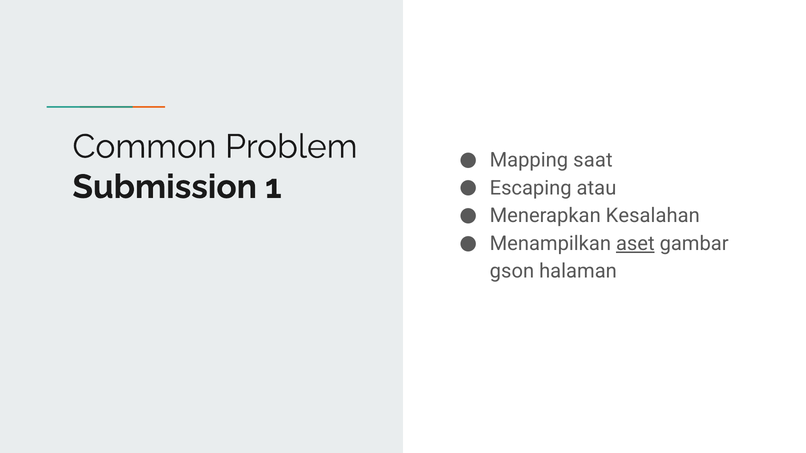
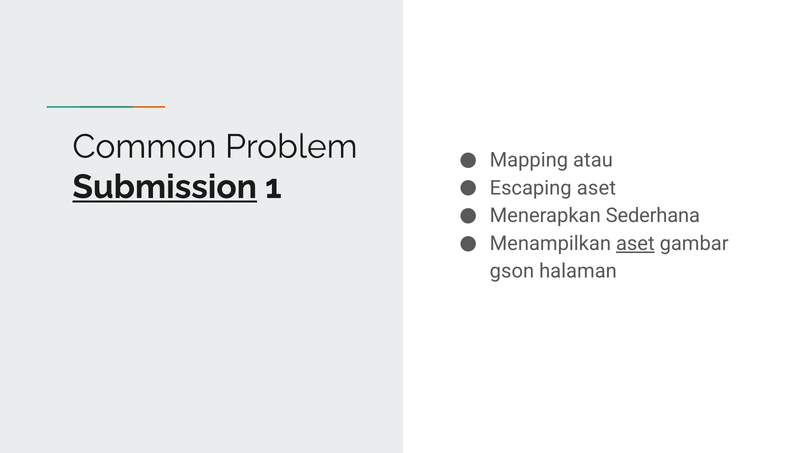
saat: saat -> atau (593, 160)
Submission underline: none -> present (165, 187)
Escaping atau: atau -> aset (596, 188)
Kesalahan: Kesalahan -> Sederhana (653, 216)
